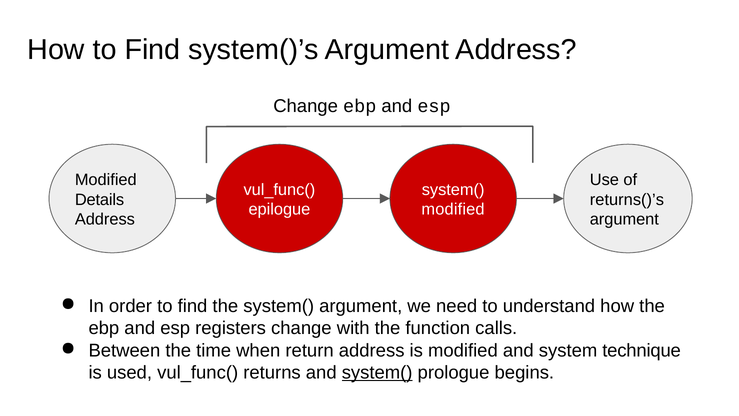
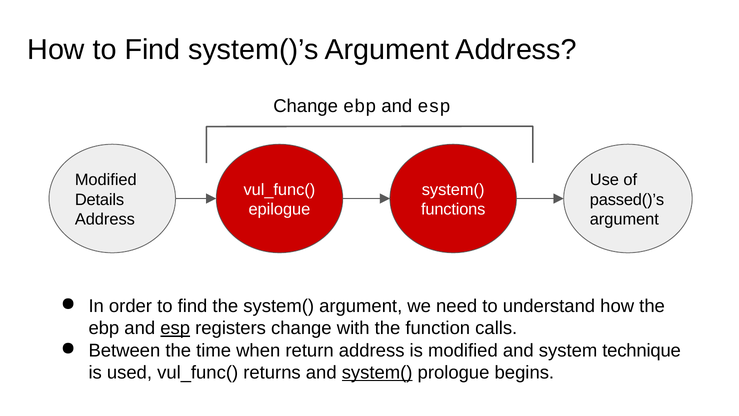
returns()’s: returns()’s -> passed()’s (627, 199)
modified: modified -> functions (453, 209)
esp underline: none -> present (175, 328)
